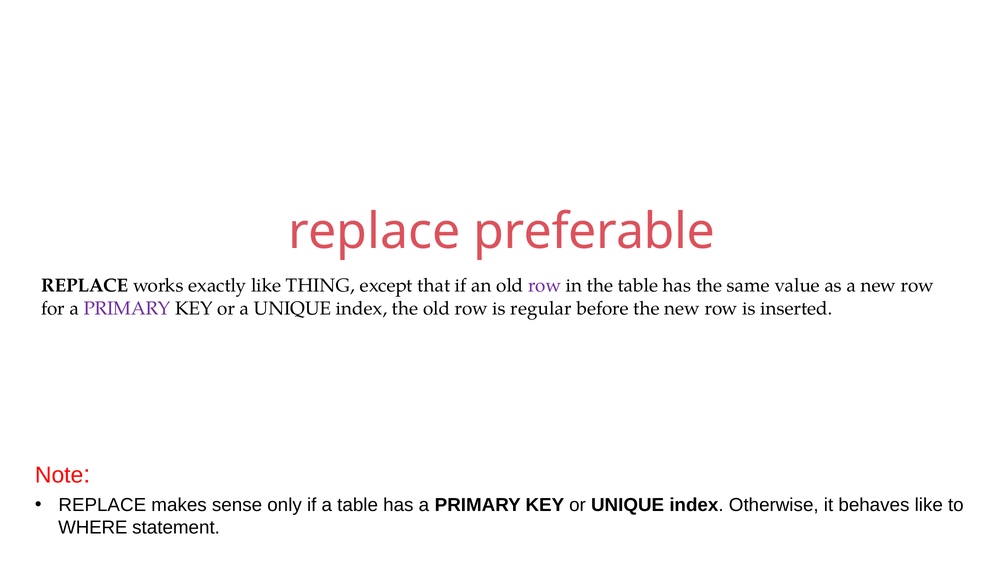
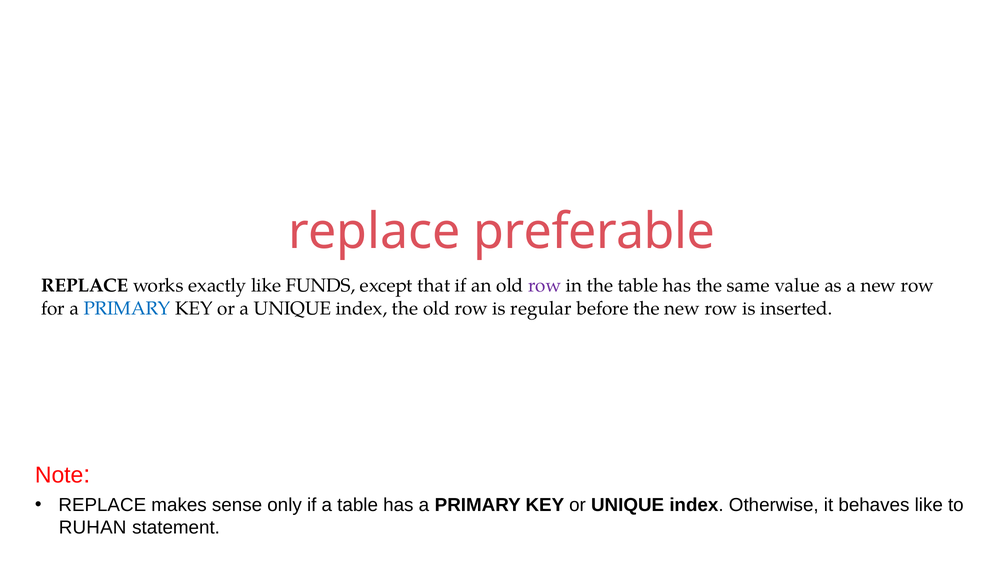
THING: THING -> FUNDS (321, 286)
PRIMARY colour: purple -> blue (127, 308)
WHERE: WHERE -> RUHAN (93, 528)
